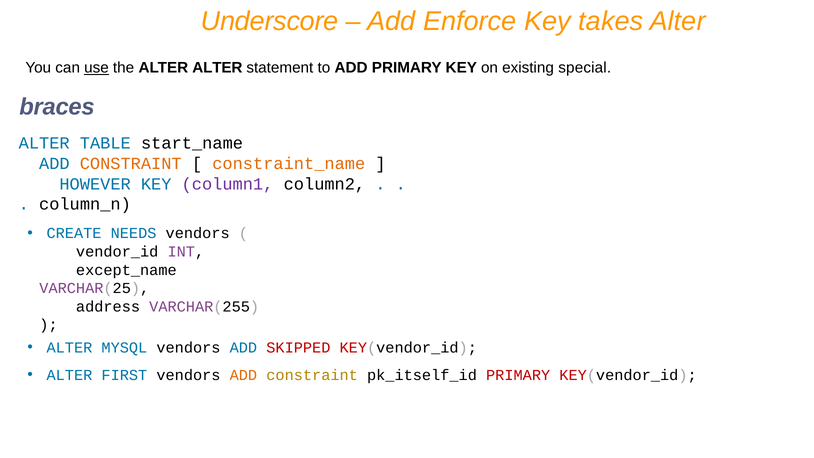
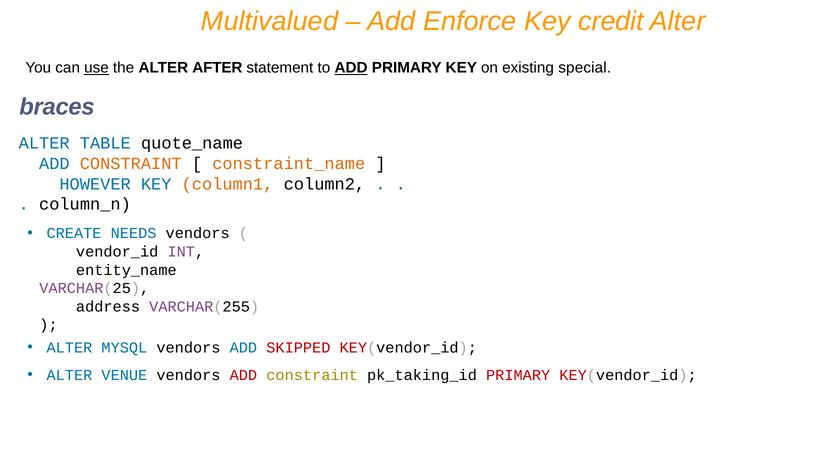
Underscore: Underscore -> Multivalued (270, 21)
takes: takes -> credit (611, 21)
ALTER ALTER: ALTER -> AFTER (217, 68)
ADD underline: none -> present (351, 68)
start_name: start_name -> quote_name (192, 143)
column1 colour: purple -> orange (227, 184)
except_name: except_name -> entity_name (126, 270)
FIRST: FIRST -> VENUE (124, 375)
ADD colour: orange -> red (243, 375)
pk_itself_id: pk_itself_id -> pk_taking_id (422, 375)
